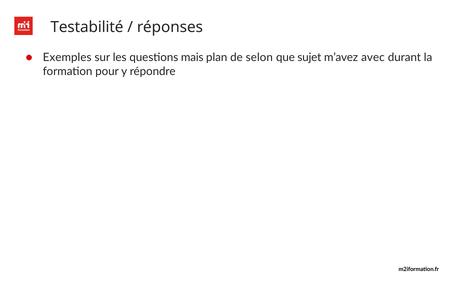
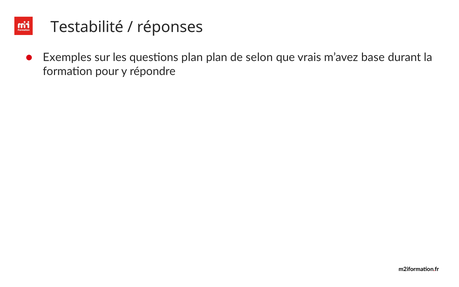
questions mais: mais -> plan (192, 57)
sujet: sujet -> vrais (309, 57)
avec: avec -> base (373, 57)
